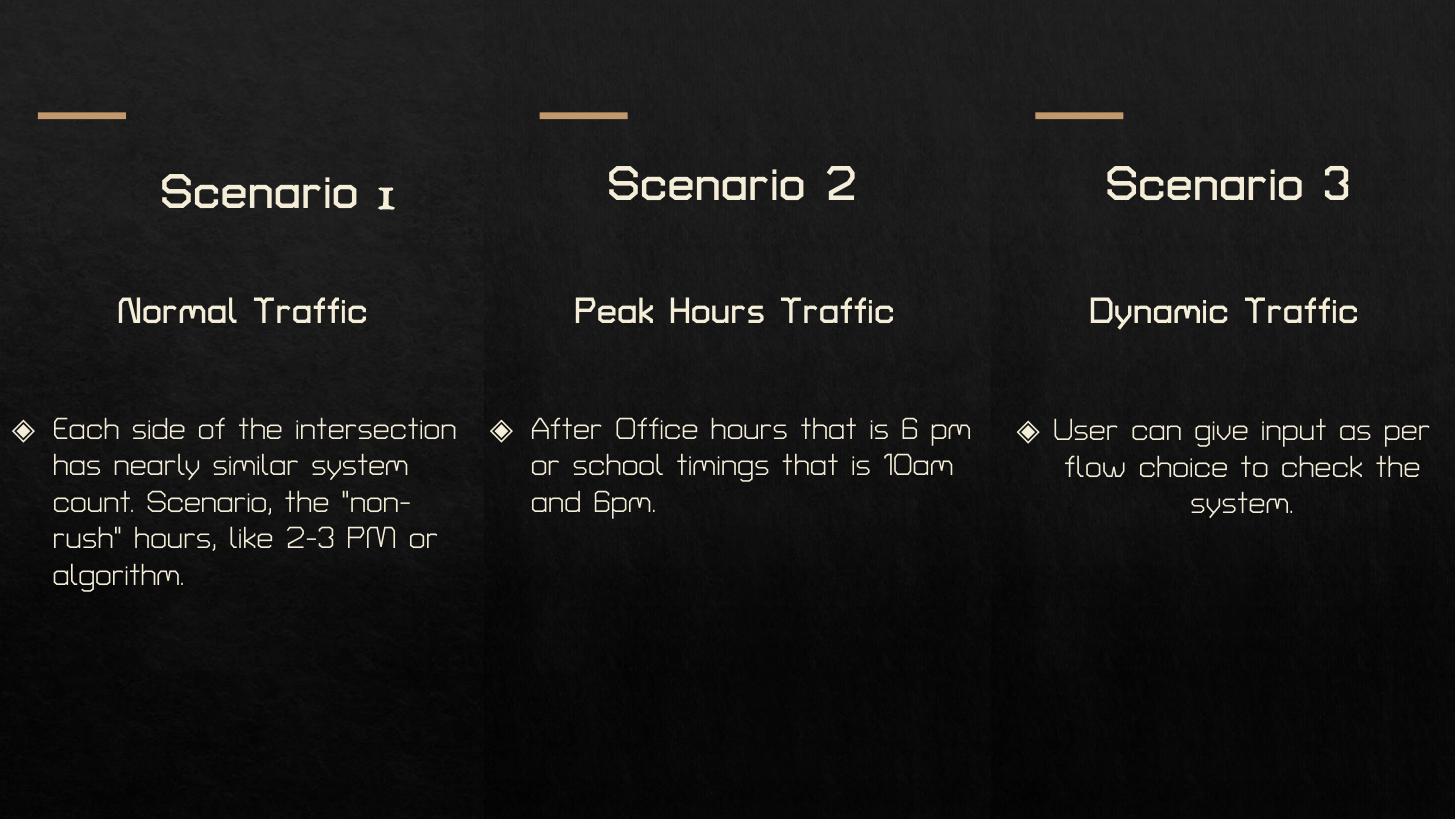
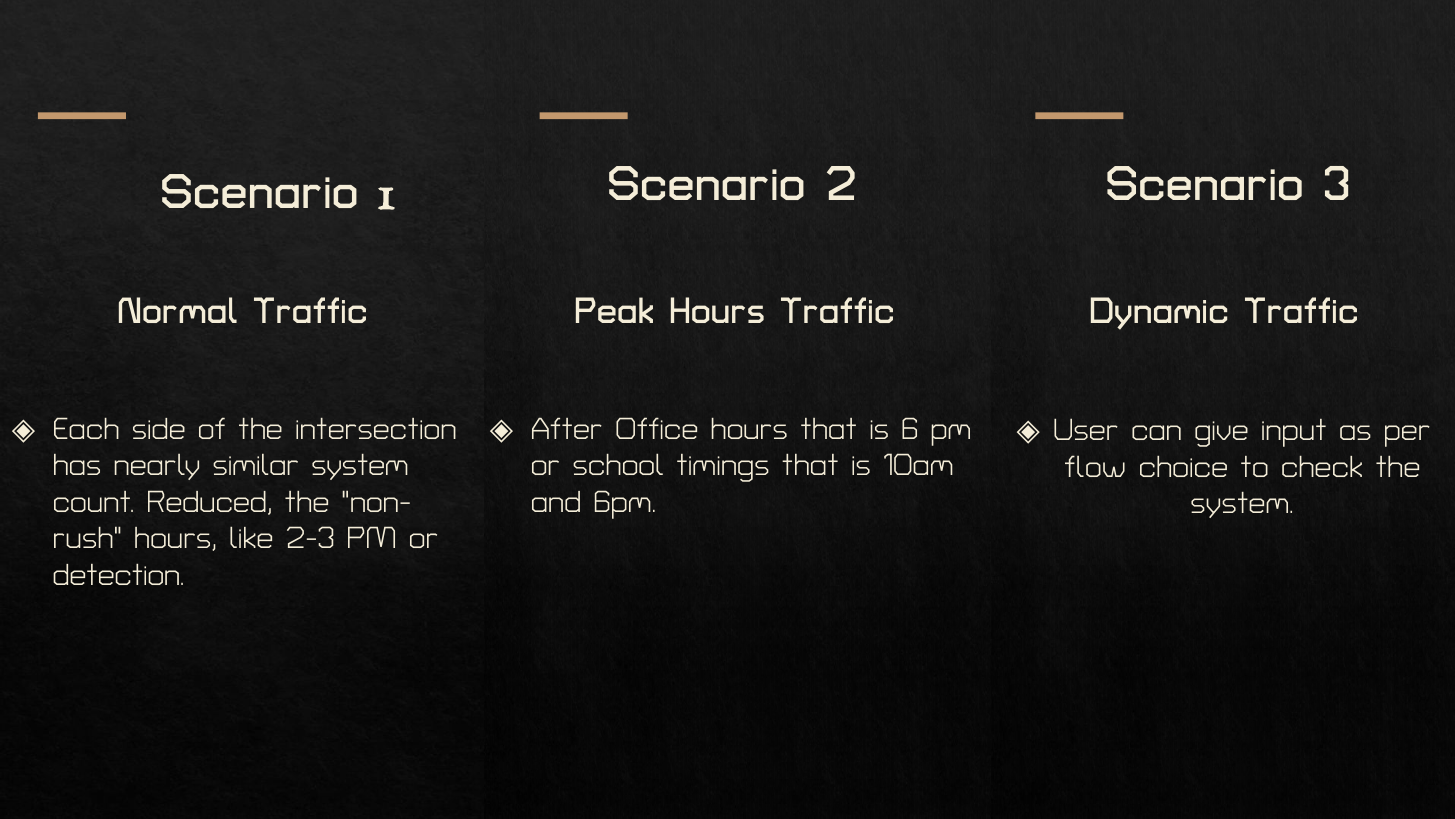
count Scenario: Scenario -> Reduced (210, 502)
algorithm: algorithm -> detection (119, 575)
